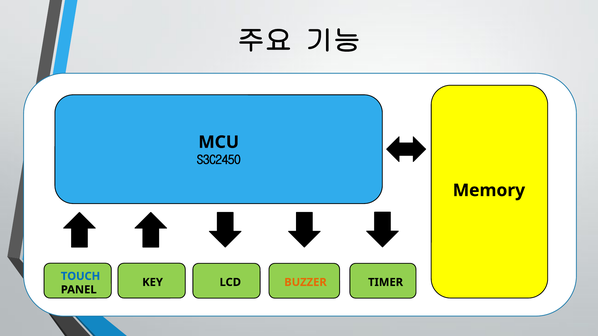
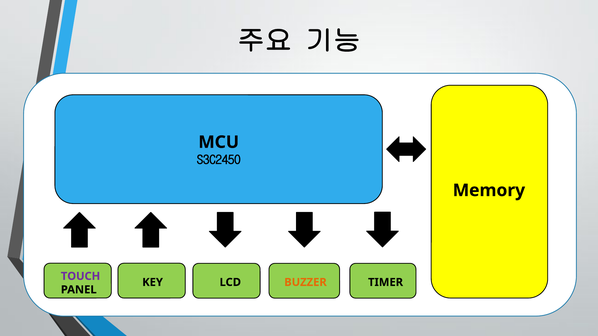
TOUCH colour: blue -> purple (81, 277)
